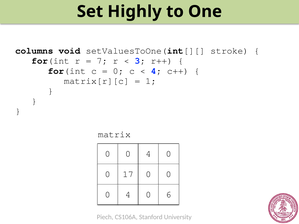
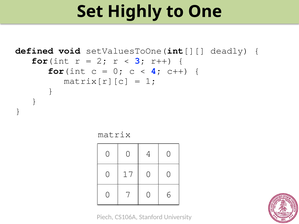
columns: columns -> defined (34, 51)
stroke: stroke -> deadly (230, 51)
7: 7 -> 2 (102, 61)
4: 4 -> 7 (128, 195)
